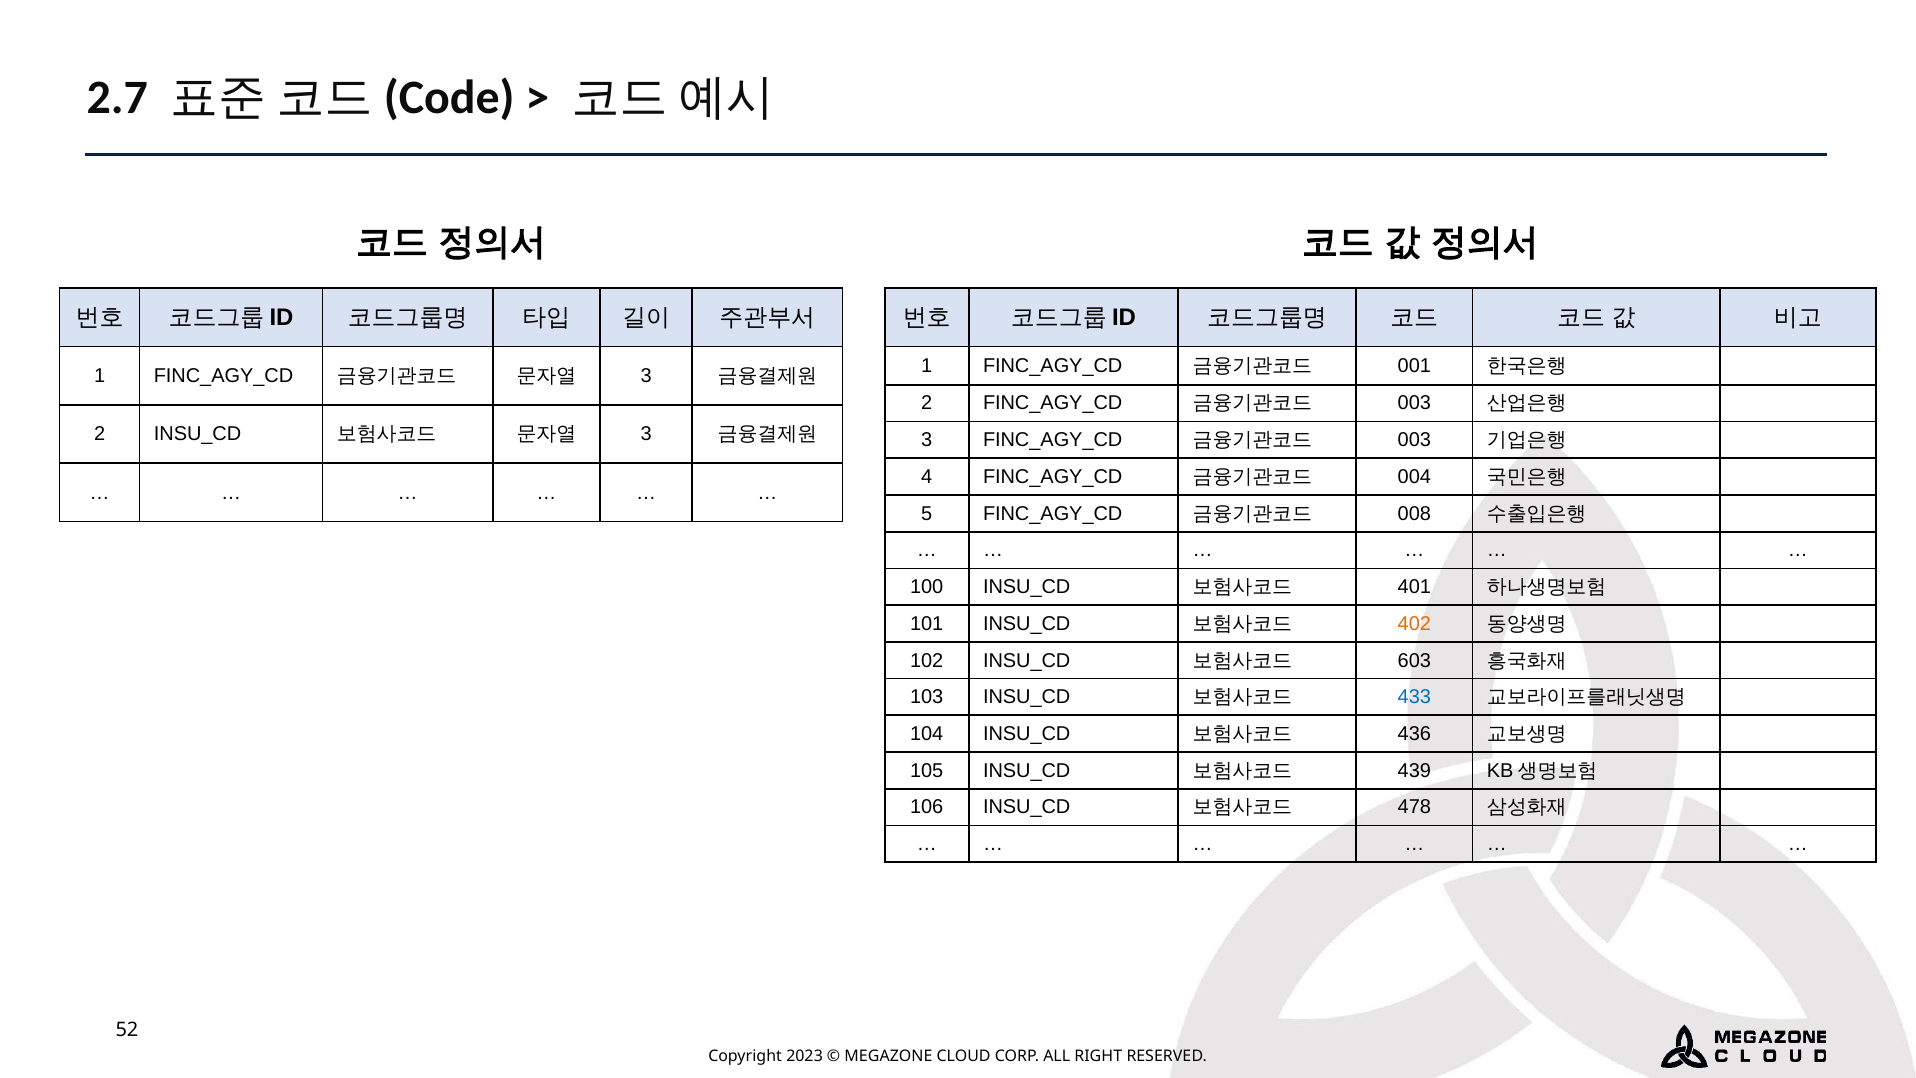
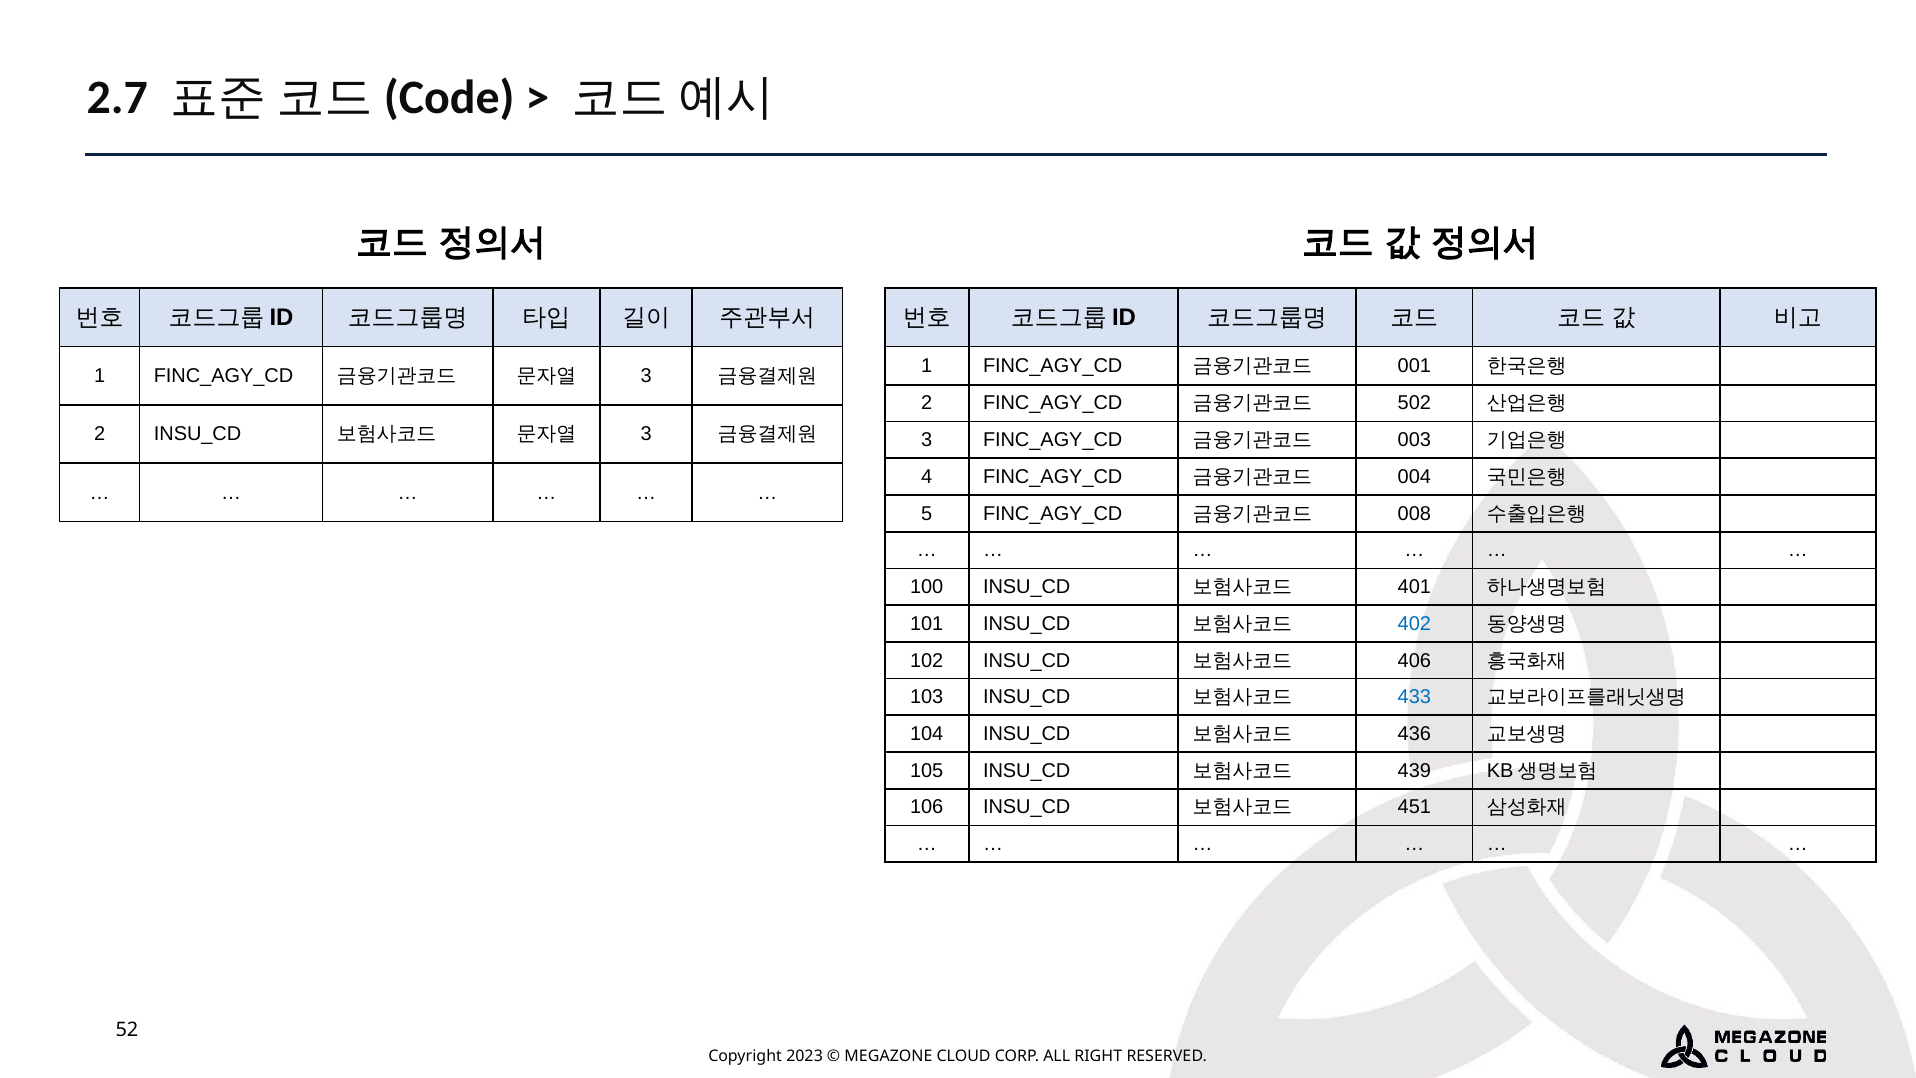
003: 003 -> 502 (1414, 403)
402 colour: orange -> blue (1414, 624)
603: 603 -> 406 (1414, 660)
478: 478 -> 451 (1414, 807)
